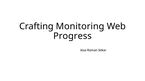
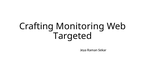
Progress: Progress -> Targeted (72, 36)
